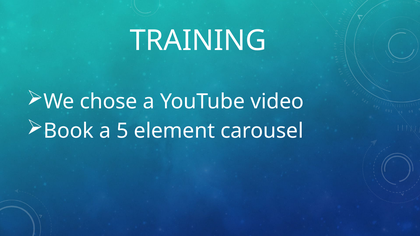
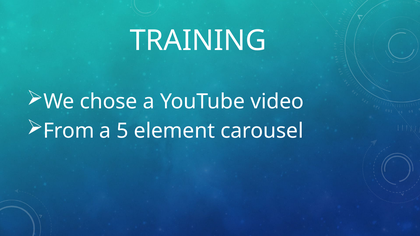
Book: Book -> From (69, 131)
